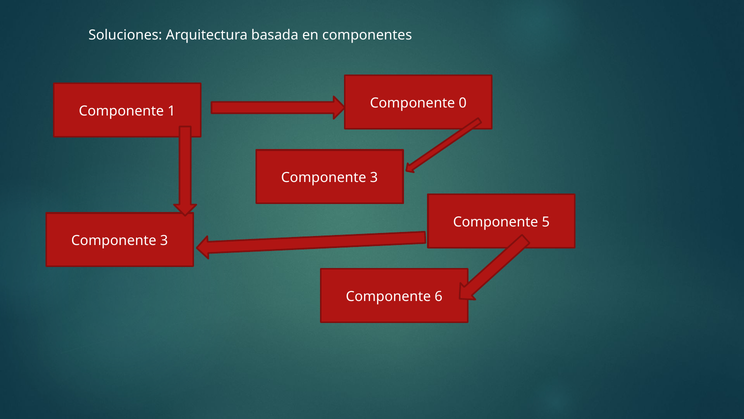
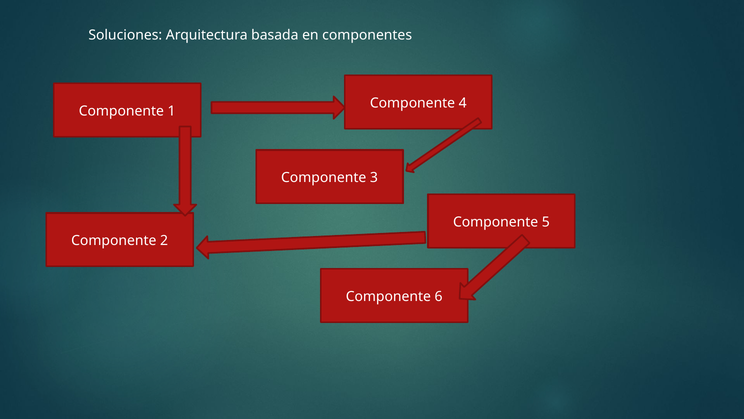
0: 0 -> 4 (463, 103)
3: 3 -> 2 (164, 240)
